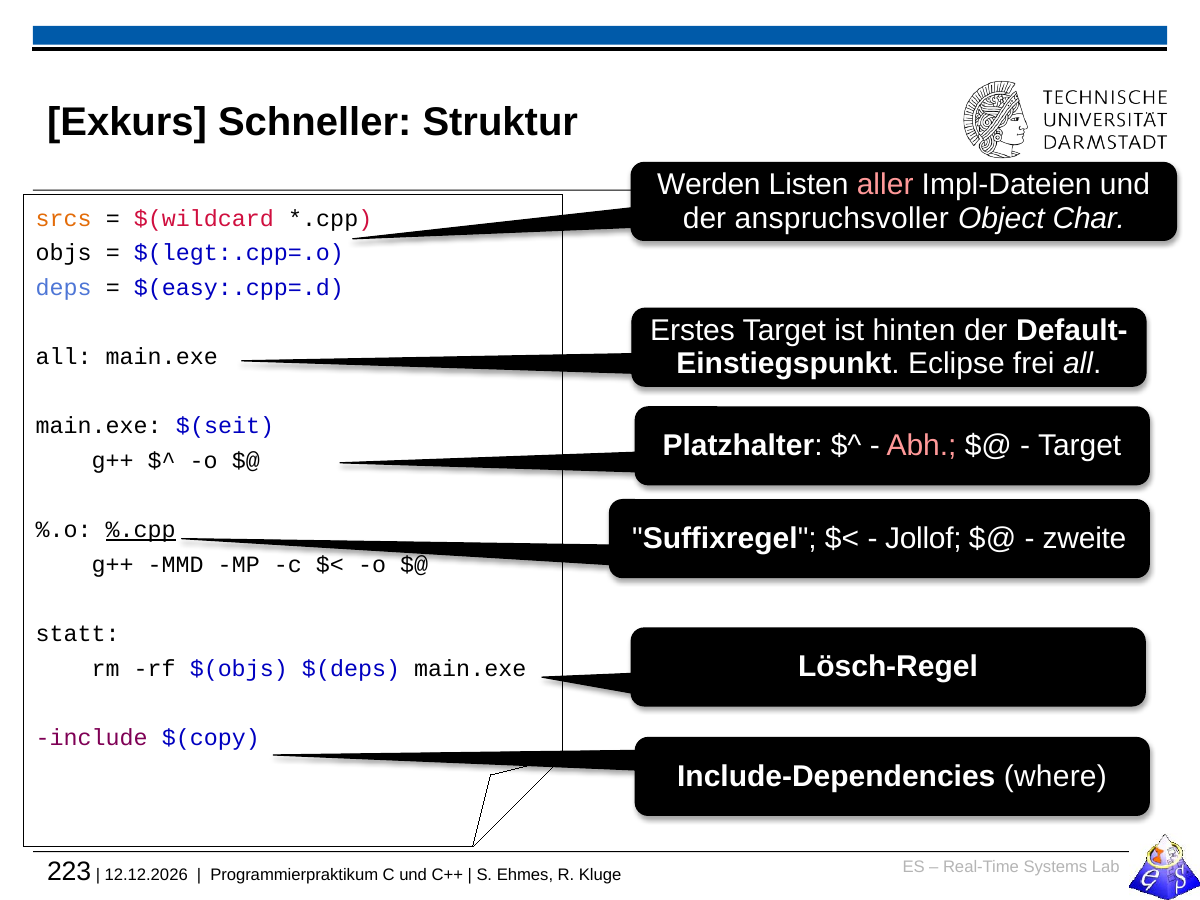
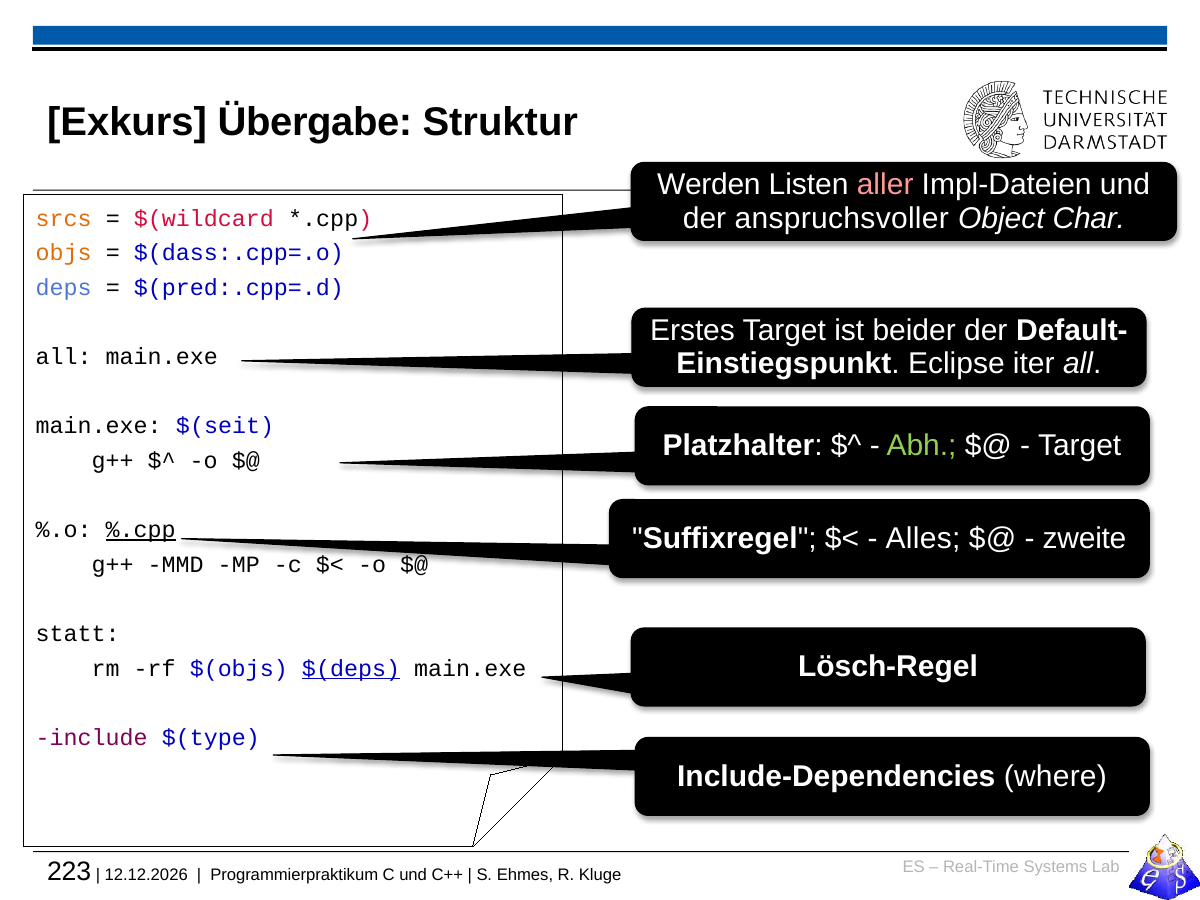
Schneller: Schneller -> Übergabe (315, 122)
objs colour: black -> orange (64, 253)
$(legt:.cpp=.o: $(legt:.cpp=.o -> $(dass:.cpp=.o (239, 253)
$(easy:.cpp=.d: $(easy:.cpp=.d -> $(pred:.cpp=.d (239, 288)
hinten: hinten -> beider (914, 331)
frei: frei -> iter (1034, 364)
Abh colour: pink -> light green (922, 446)
Jollof: Jollof -> Alles (923, 539)
$(deps underline: none -> present (351, 669)
$(copy: $(copy -> $(type (211, 738)
